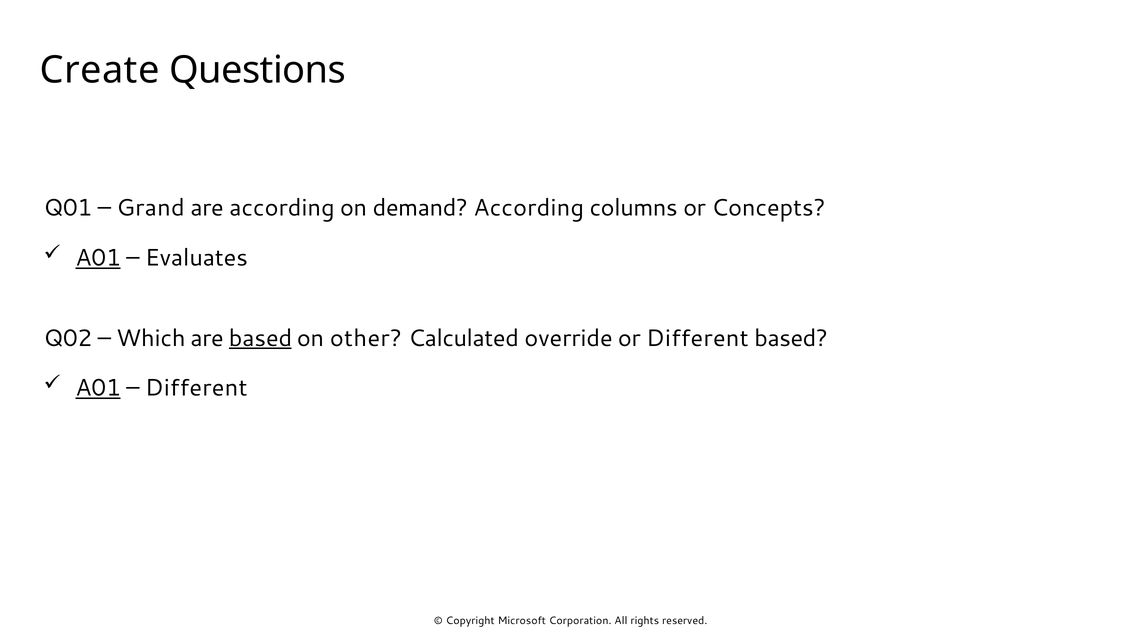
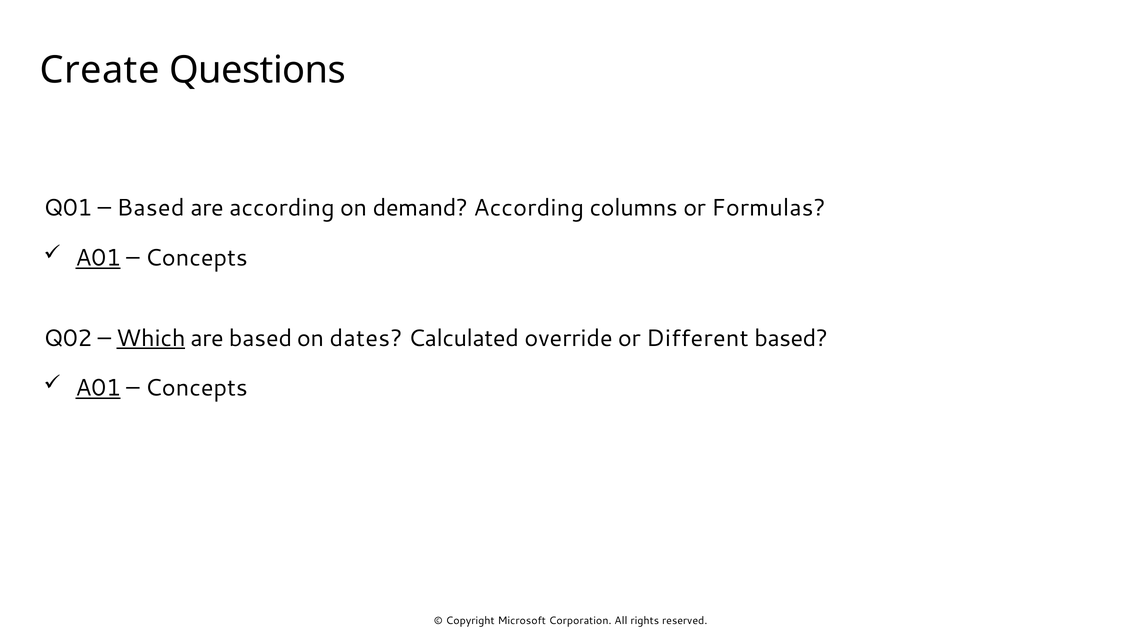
Grand: Grand -> Based (151, 208)
Concepts: Concepts -> Formulas (768, 208)
Evaluates: Evaluates -> Concepts (196, 258)
Which underline: none -> present (151, 338)
based underline: present -> none (260, 338)
other: other -> dates (366, 338)
Different: Different -> Concepts (196, 388)
